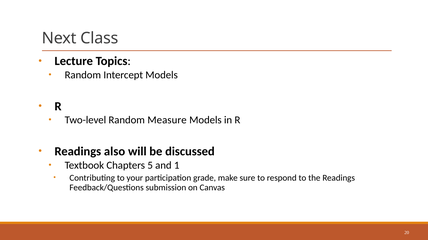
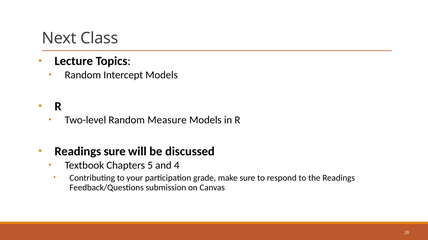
Readings also: also -> sure (115, 152)
1: 1 -> 4 (177, 166)
